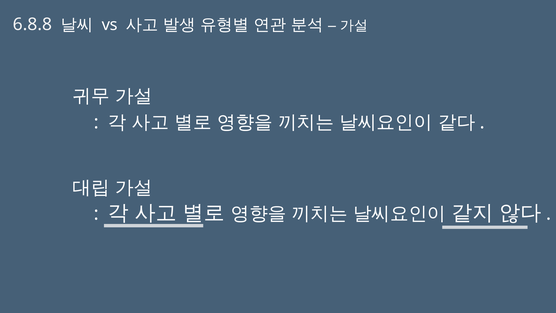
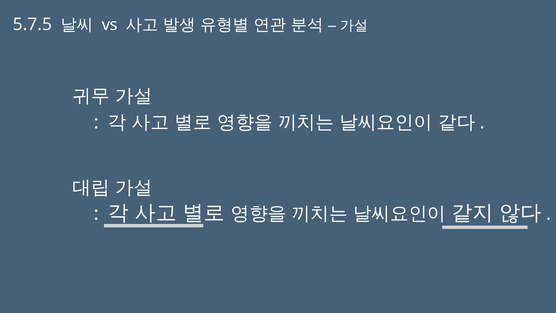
6.8.8: 6.8.8 -> 5.7.5 (32, 24)
